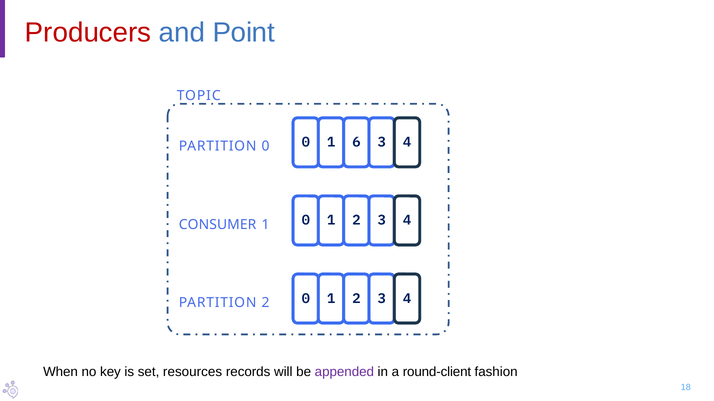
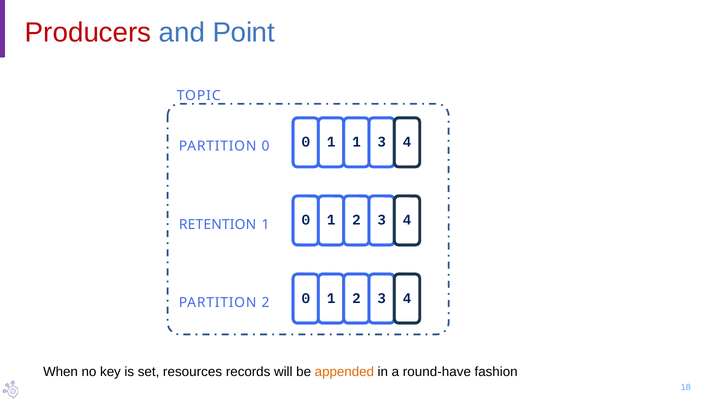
1 6: 6 -> 1 (356, 142)
CONSUMER: CONSUMER -> RETENTION (218, 225)
appended colour: purple -> orange (344, 373)
round-client: round-client -> round-have (437, 373)
